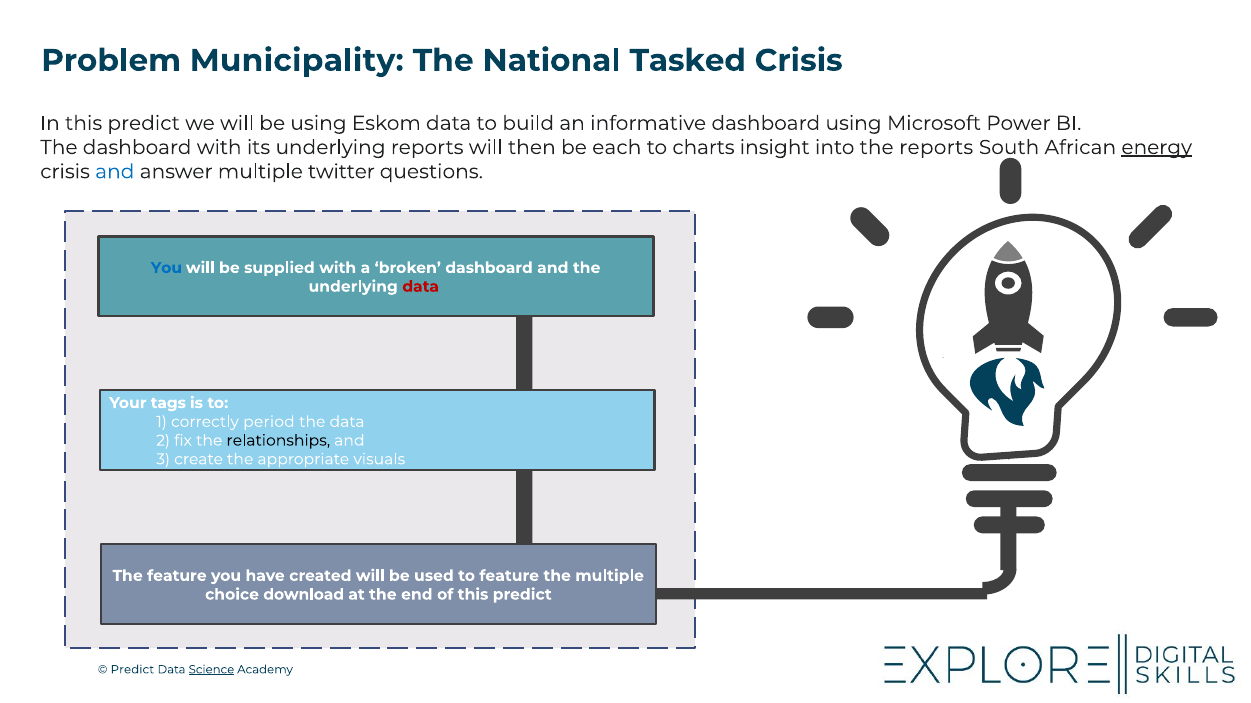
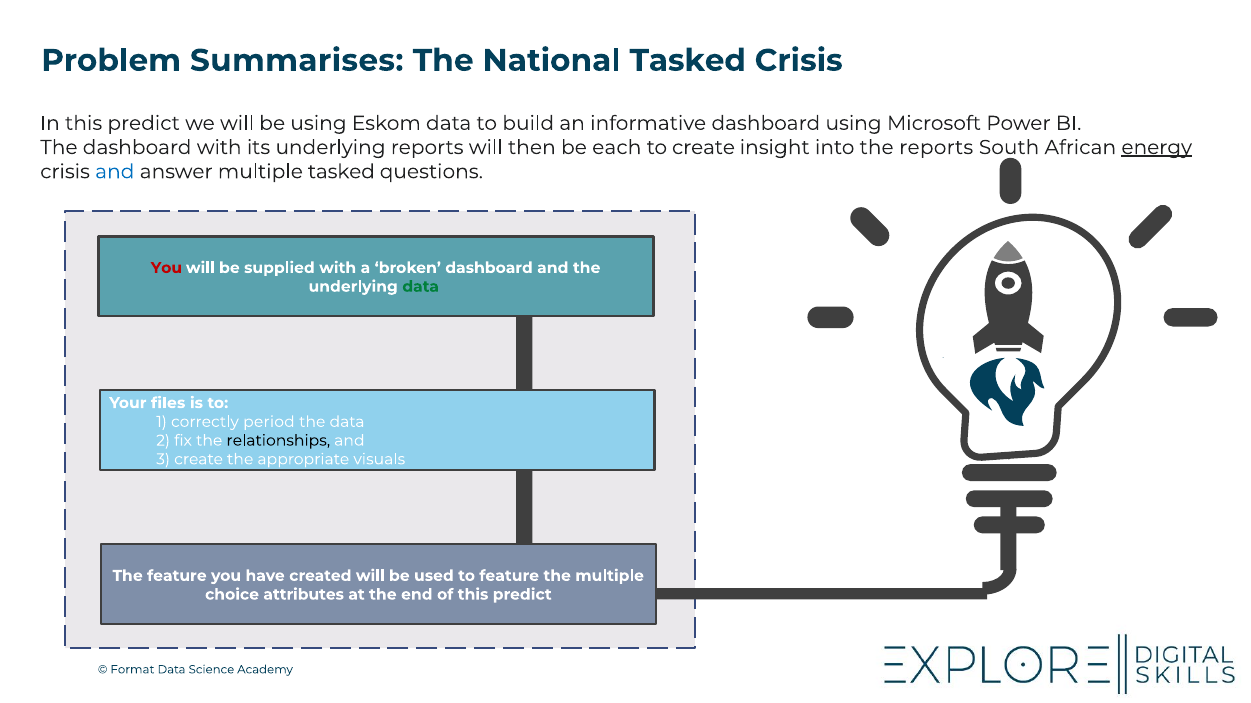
Municipality: Municipality -> Summarises (297, 61)
to charts: charts -> create (703, 148)
multiple twitter: twitter -> tasked (341, 172)
You colour: blue -> red (166, 268)
data colour: red -> green (421, 287)
tags: tags -> files (168, 403)
download: download -> attributes (304, 595)
Predict: Predict -> Format (132, 670)
Science underline: present -> none (211, 670)
